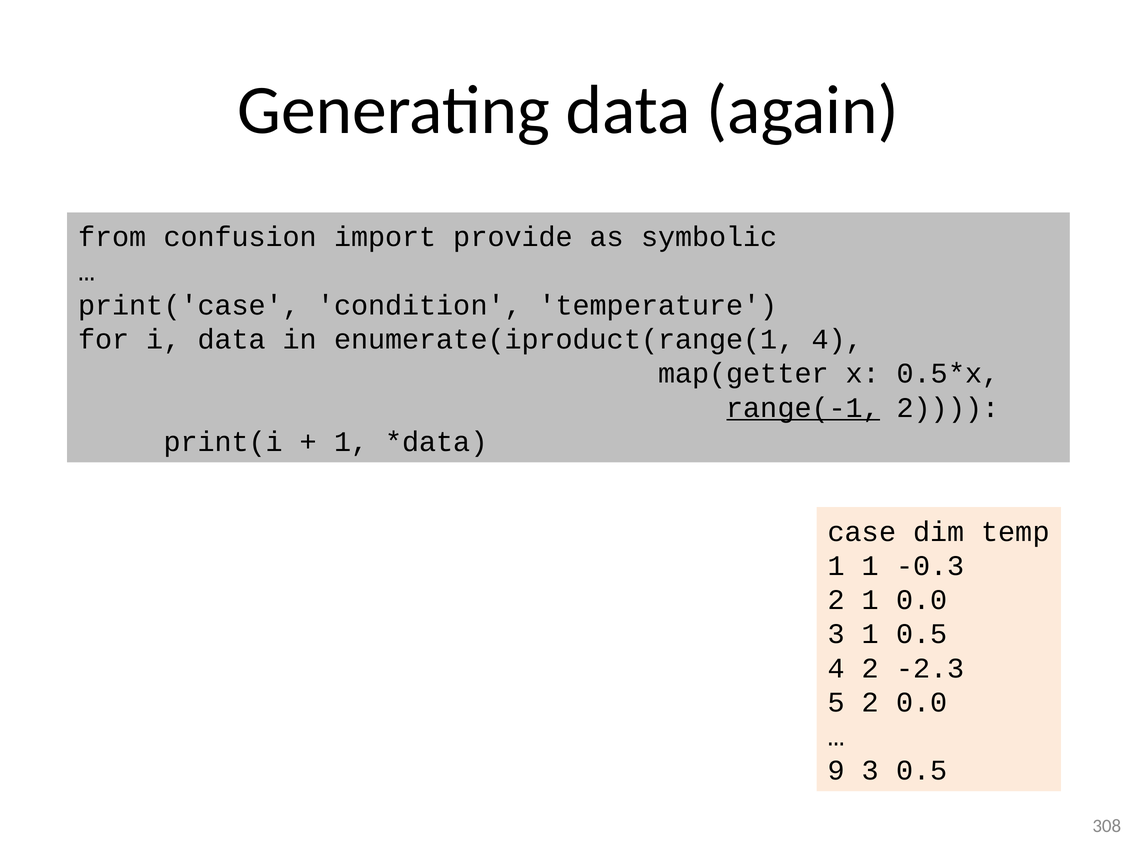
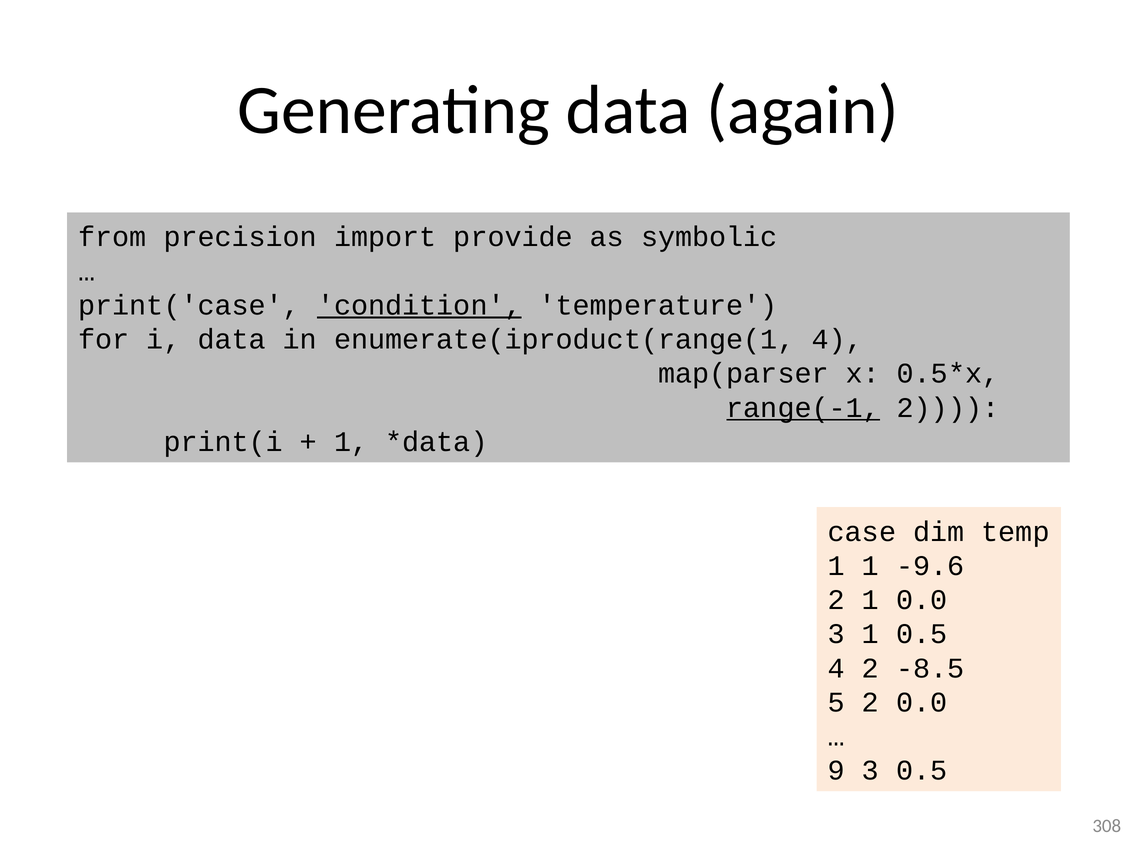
confusion: confusion -> precision (240, 237)
condition underline: none -> present (419, 305)
map(getter: map(getter -> map(parser (743, 373)
-0.3: -0.3 -> -9.6 (930, 566)
-2.3: -2.3 -> -8.5 (930, 668)
